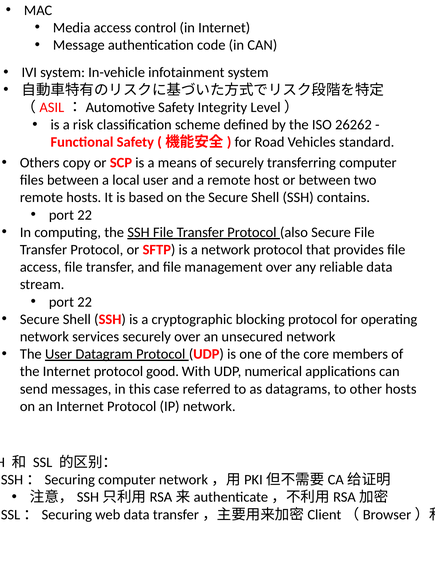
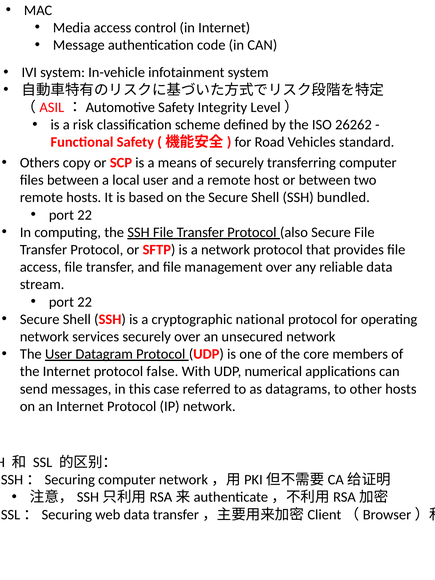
contains: contains -> bundled (343, 198)
blocking: blocking -> national (260, 319)
good: good -> false (162, 372)
